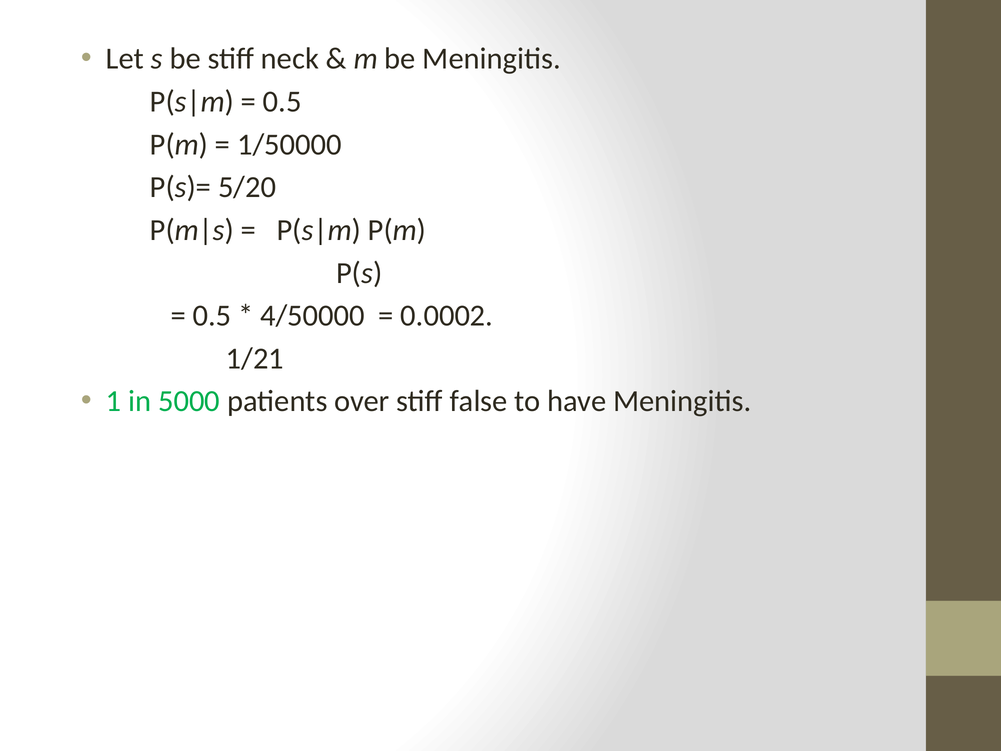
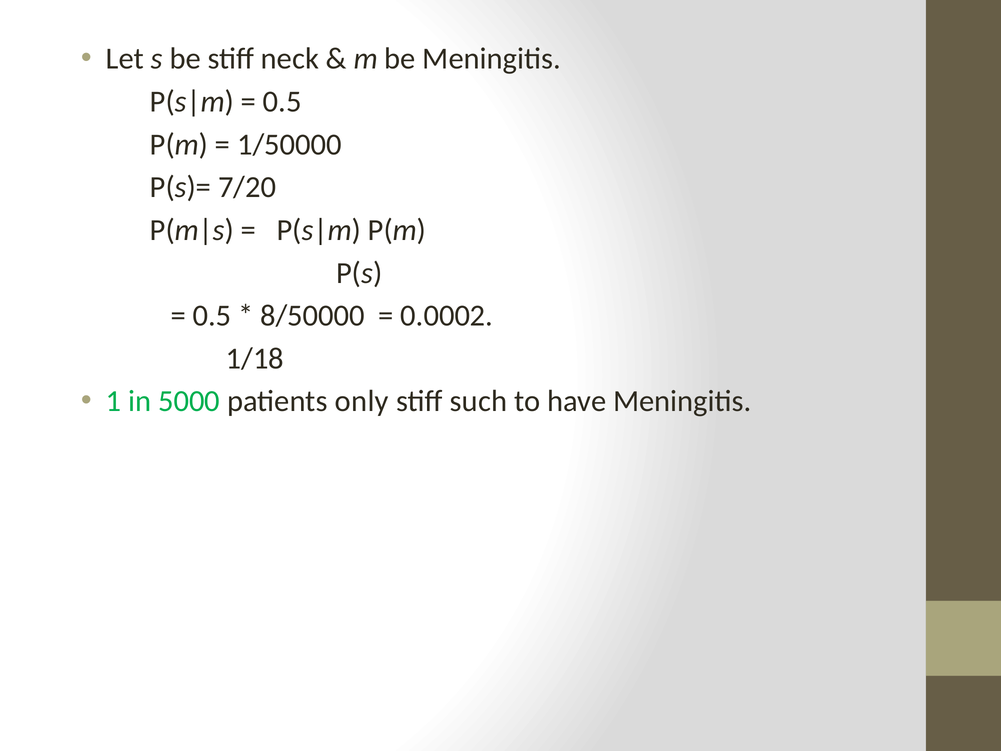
5/20: 5/20 -> 7/20 (247, 187)
4/50000: 4/50000 -> 8/50000 (312, 316)
1/21: 1/21 -> 1/18 (255, 358)
over: over -> only (362, 401)
false: false -> such (478, 401)
